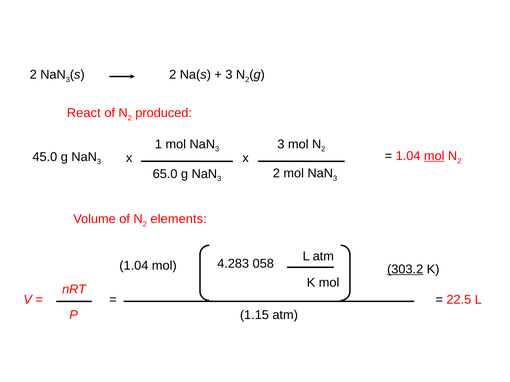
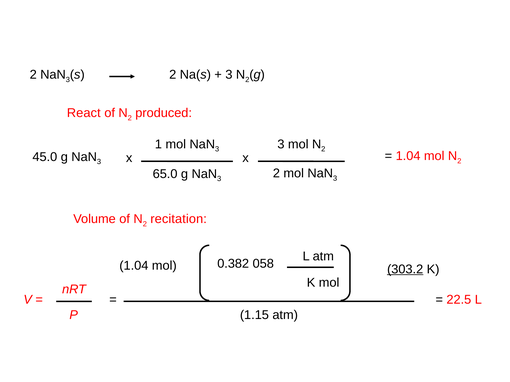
mol underline: present -> none (434, 156)
elements: elements -> recitation (179, 219)
4.283: 4.283 -> 0.382 (233, 264)
